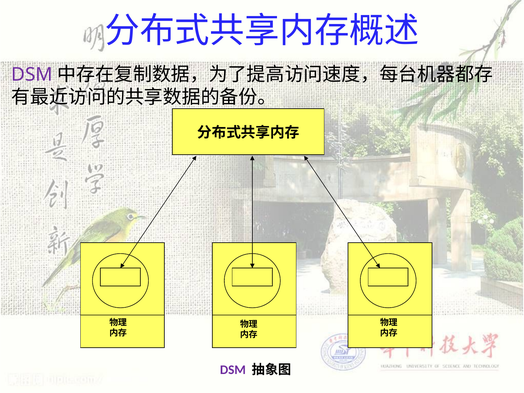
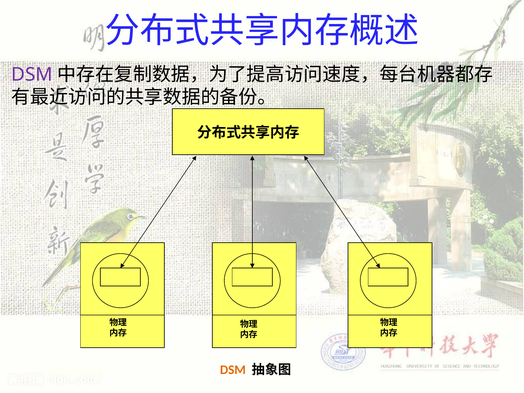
DSM colour: purple -> orange (233, 370)
